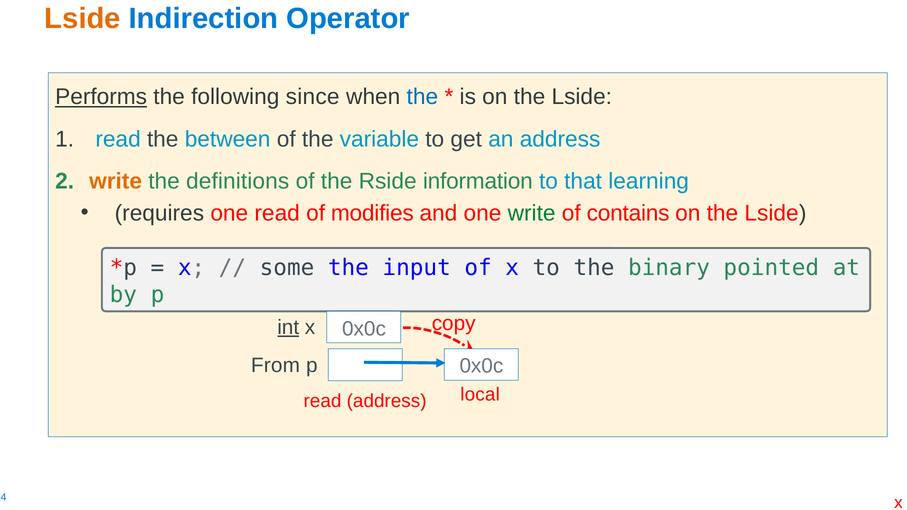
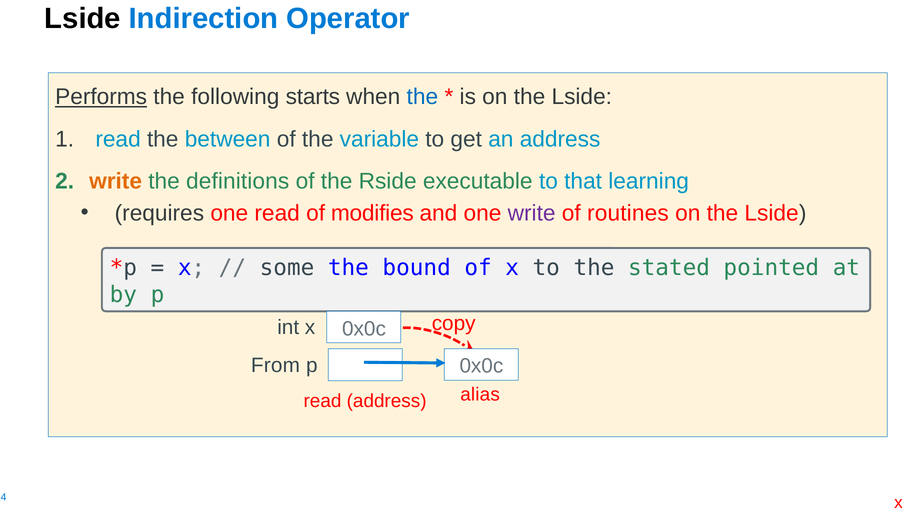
Lside colour: orange -> black (83, 18)
since: since -> starts (313, 97)
information: information -> executable (478, 181)
write colour: green -> purple (532, 213)
contains: contains -> routines (628, 213)
input: input -> bound (417, 268)
binary: binary -> stated (669, 268)
int underline: present -> none (288, 328)
local: local -> alias (480, 394)
